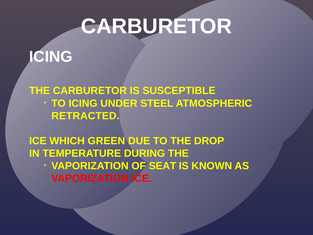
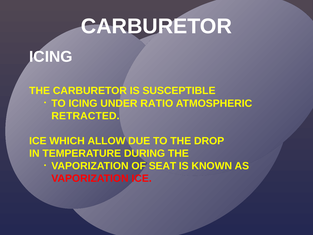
STEEL: STEEL -> RATIO (157, 103)
GREEN: GREEN -> ALLOW (107, 141)
